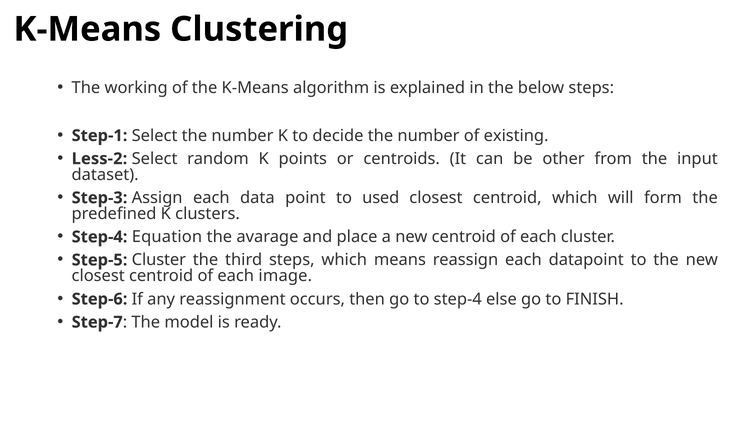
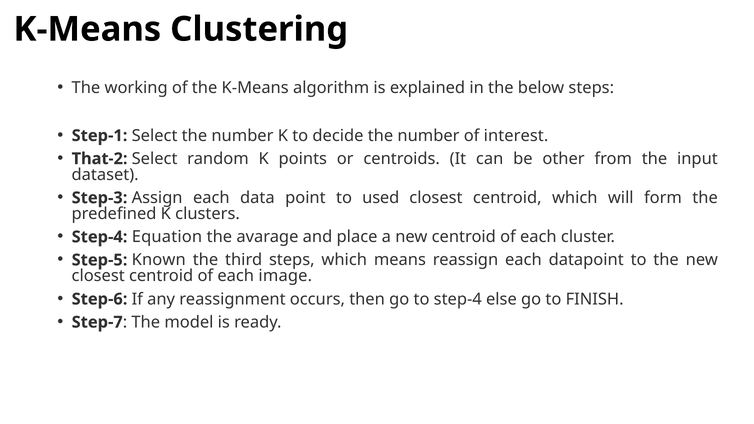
existing: existing -> interest (516, 136)
Less-2: Less-2 -> That-2 (100, 159)
Step-5 Cluster: Cluster -> Known (159, 260)
